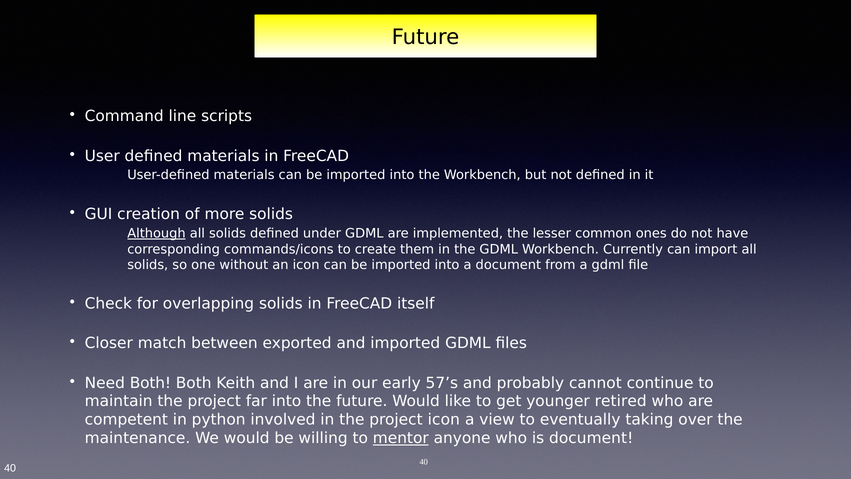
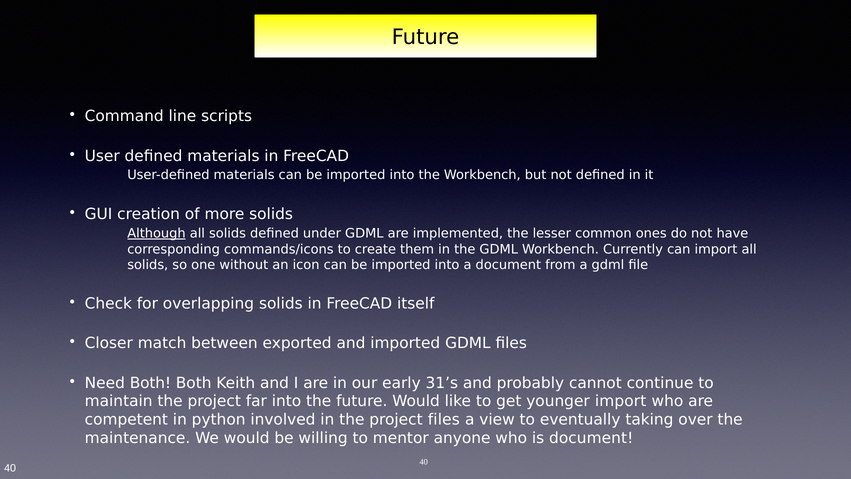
57’s: 57’s -> 31’s (442, 383)
younger retired: retired -> import (621, 401)
project icon: icon -> files (444, 420)
mentor underline: present -> none (401, 438)
